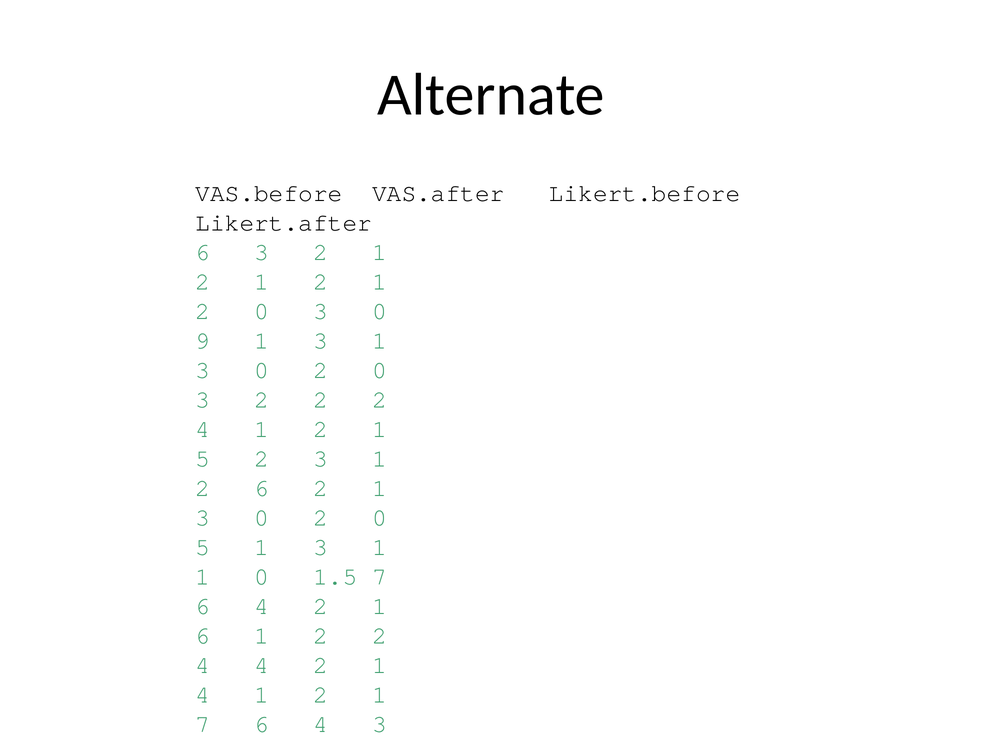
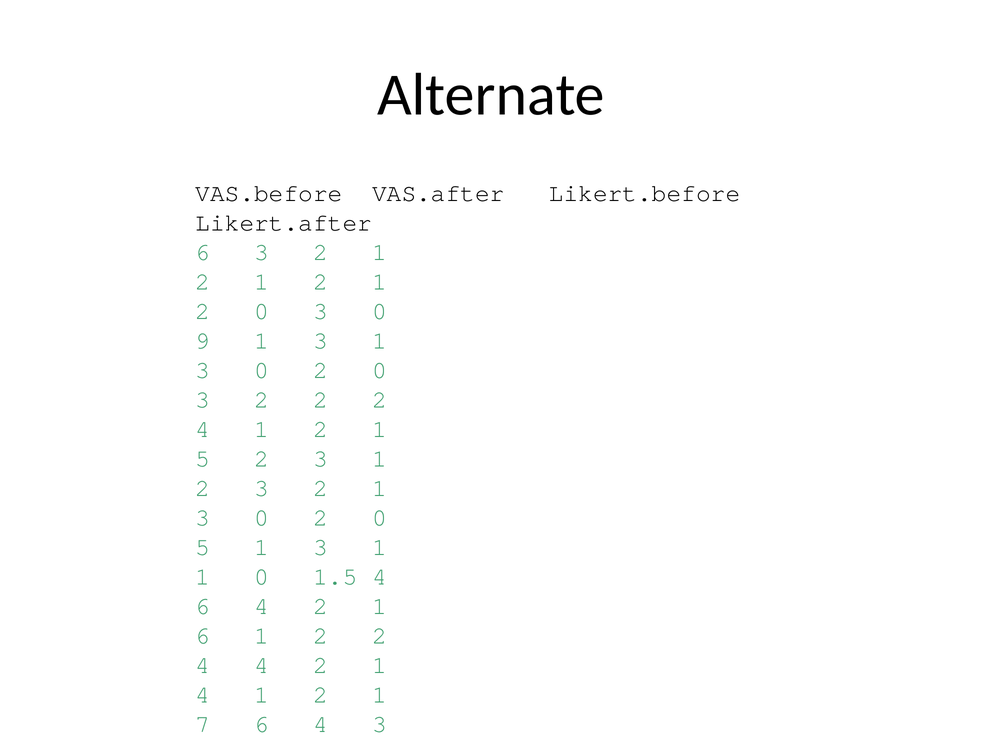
6: 6 -> 3 (262, 488)
1.5 7: 7 -> 4 (379, 576)
